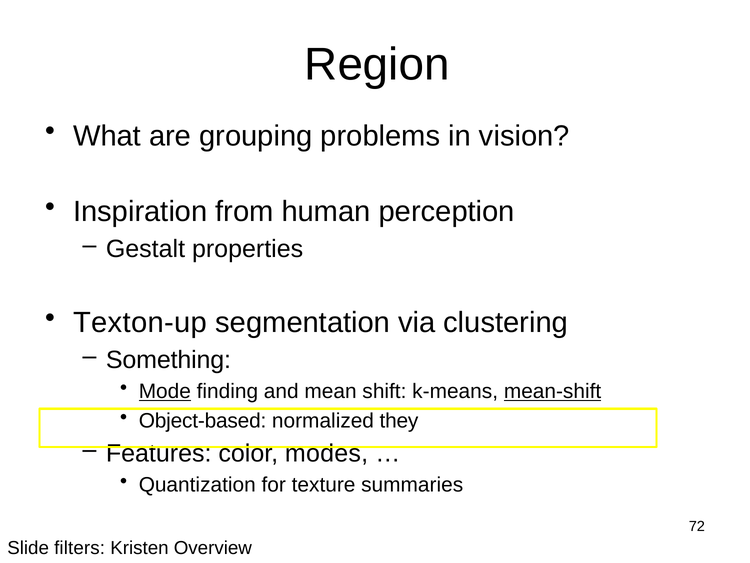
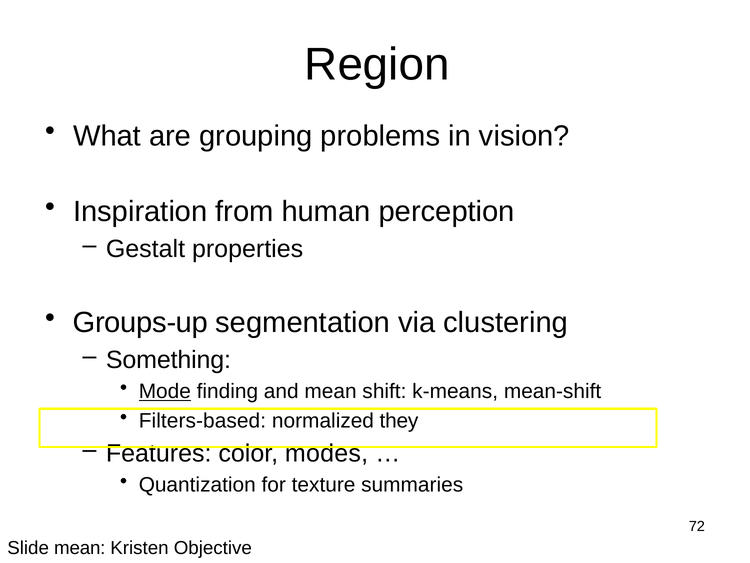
Texton-up: Texton-up -> Groups-up (140, 322)
mean-shift underline: present -> none (553, 391)
Object-based: Object-based -> Filters-based (202, 420)
Slide filters: filters -> mean (80, 547)
Overview: Overview -> Objective (213, 547)
